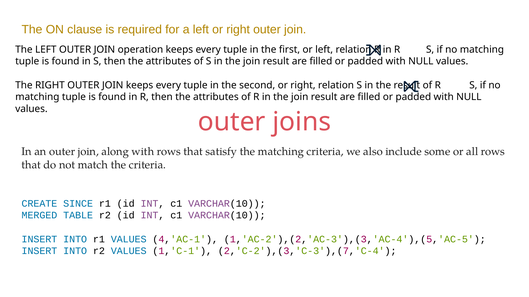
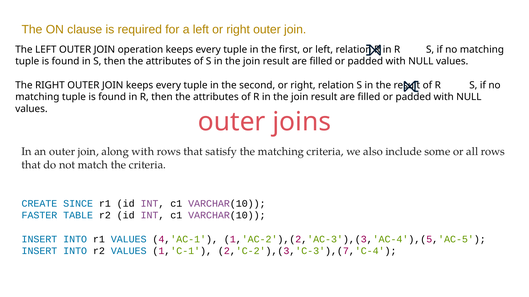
MERGED: MERGED -> FASTER (39, 216)
